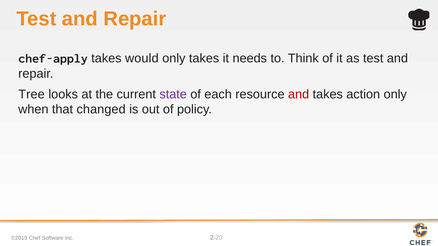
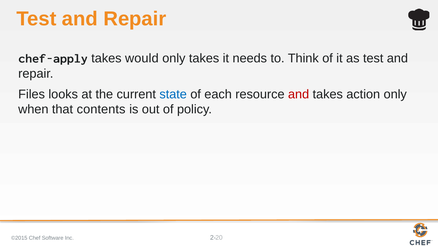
Tree: Tree -> Files (32, 94)
state colour: purple -> blue (173, 94)
changed: changed -> contents (101, 110)
